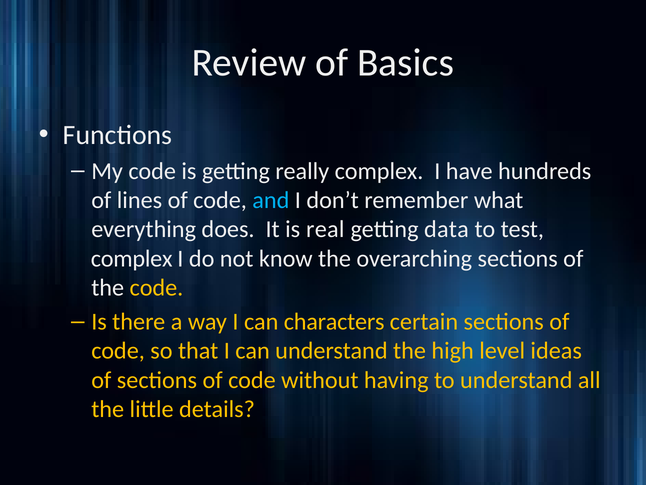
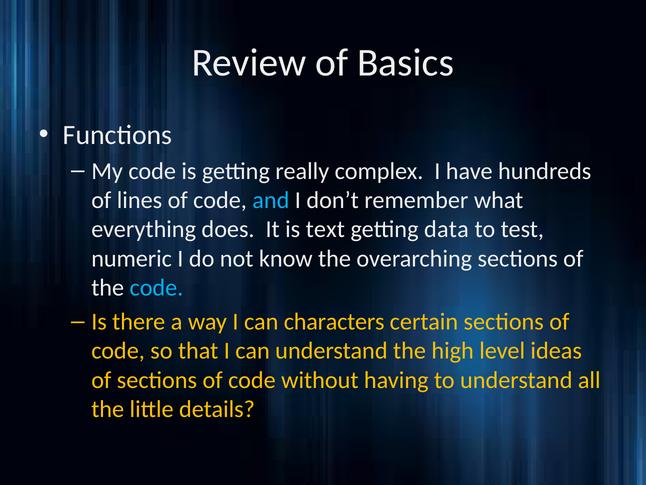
real: real -> text (325, 229)
complex: complex -> numeric (132, 258)
code colour: yellow -> light blue (156, 287)
